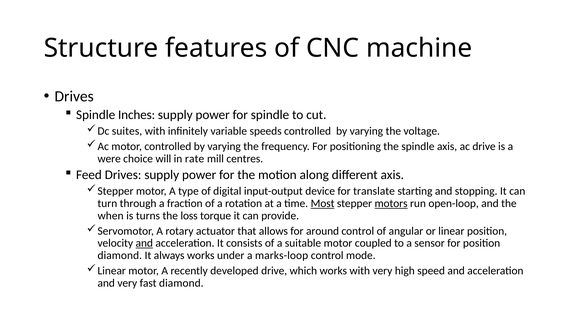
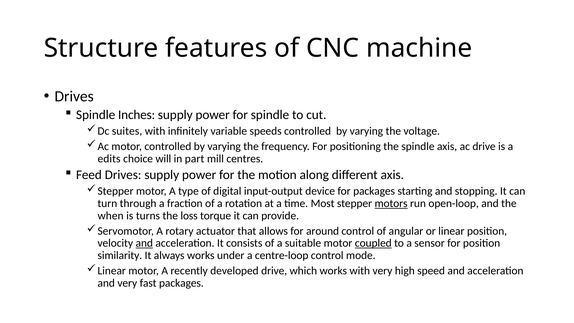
were: were -> edits (109, 159)
rate: rate -> part (195, 159)
for translate: translate -> packages (374, 191)
Most underline: present -> none (323, 203)
coupled underline: none -> present (373, 243)
diamond: diamond -> similarity (120, 255)
marks-loop: marks-loop -> centre-loop (282, 255)
fast diamond: diamond -> packages (181, 283)
